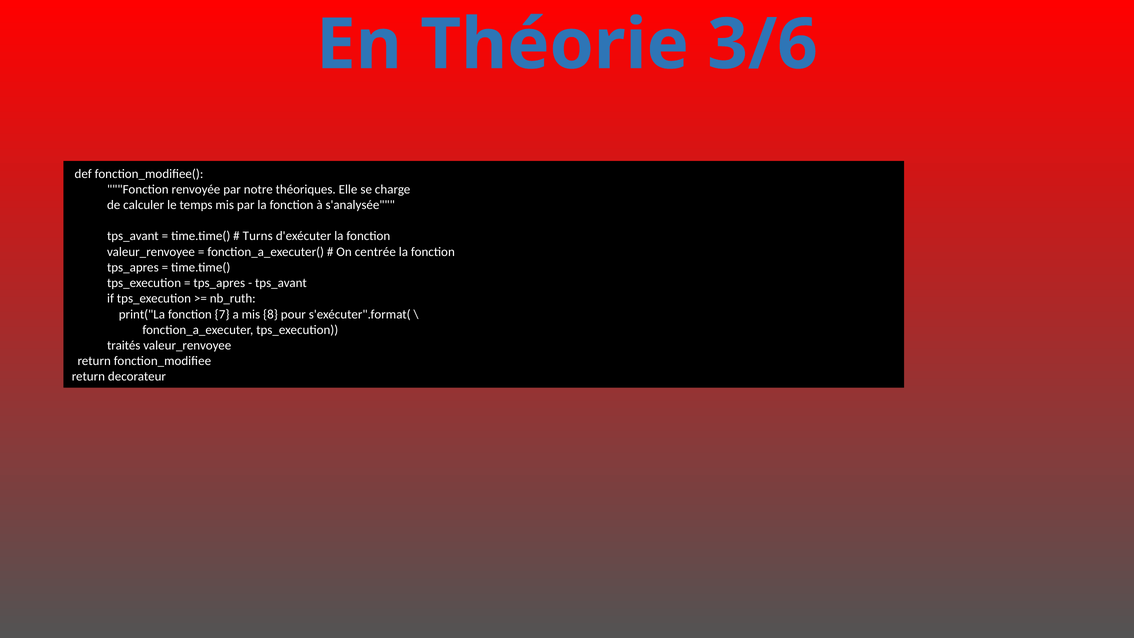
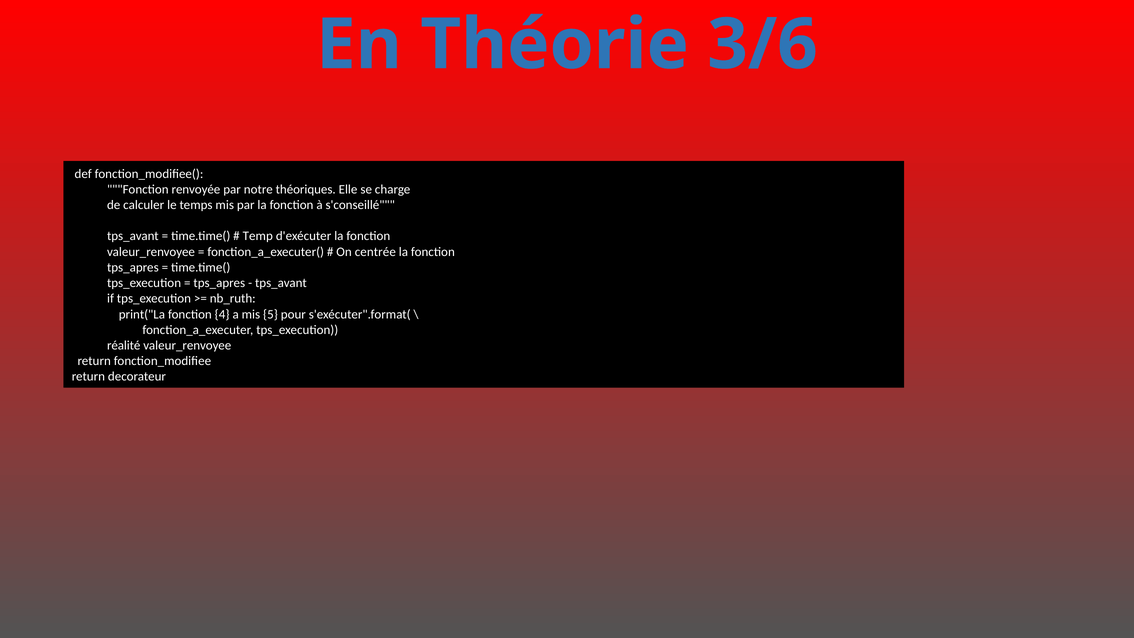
s'analysée: s'analysée -> s'conseillé (360, 205)
Turns: Turns -> Temp (258, 236)
7: 7 -> 4 (222, 314)
8: 8 -> 5 (271, 314)
traités: traités -> réalité (124, 345)
